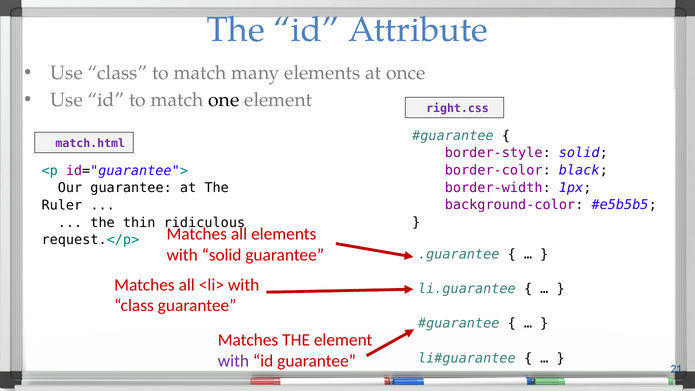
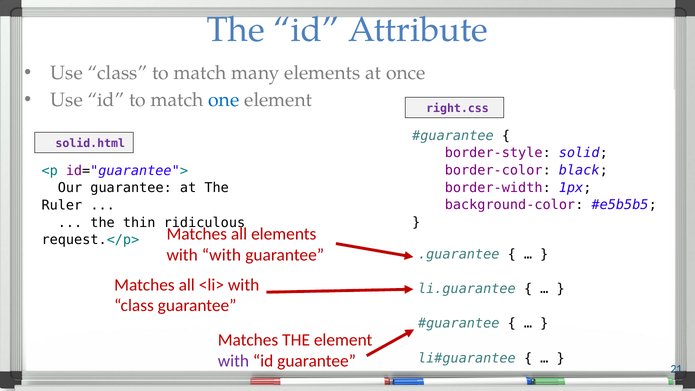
one colour: black -> blue (224, 100)
match.html: match.html -> solid.html (90, 143)
with solid: solid -> with (221, 255)
